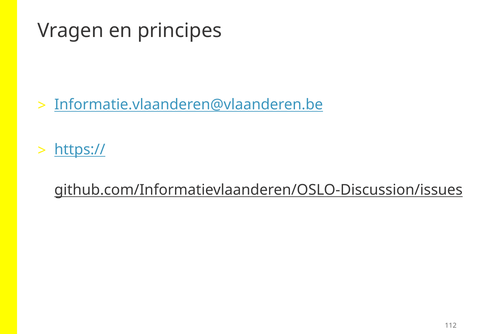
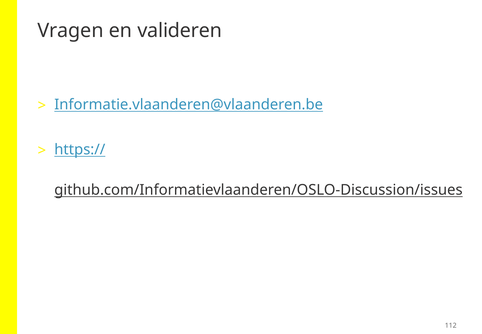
principes: principes -> valideren (180, 31)
